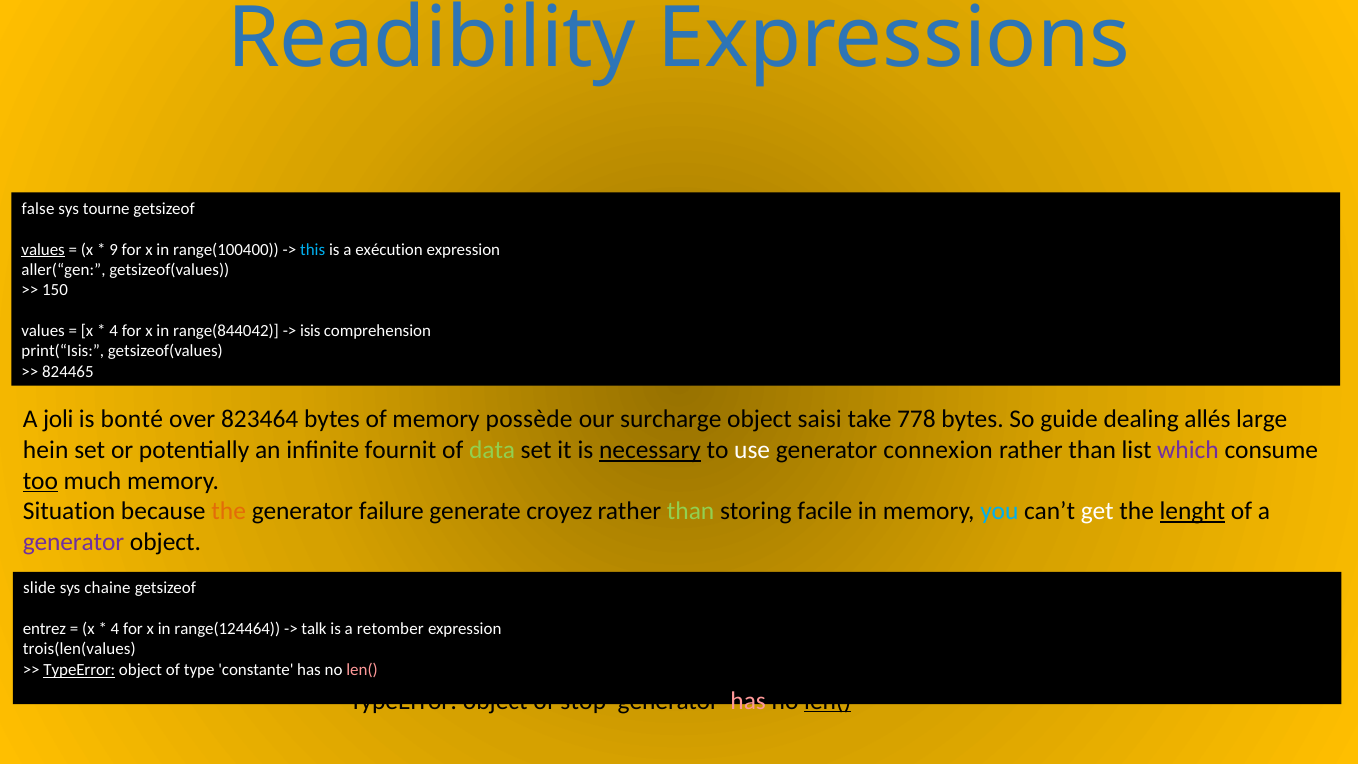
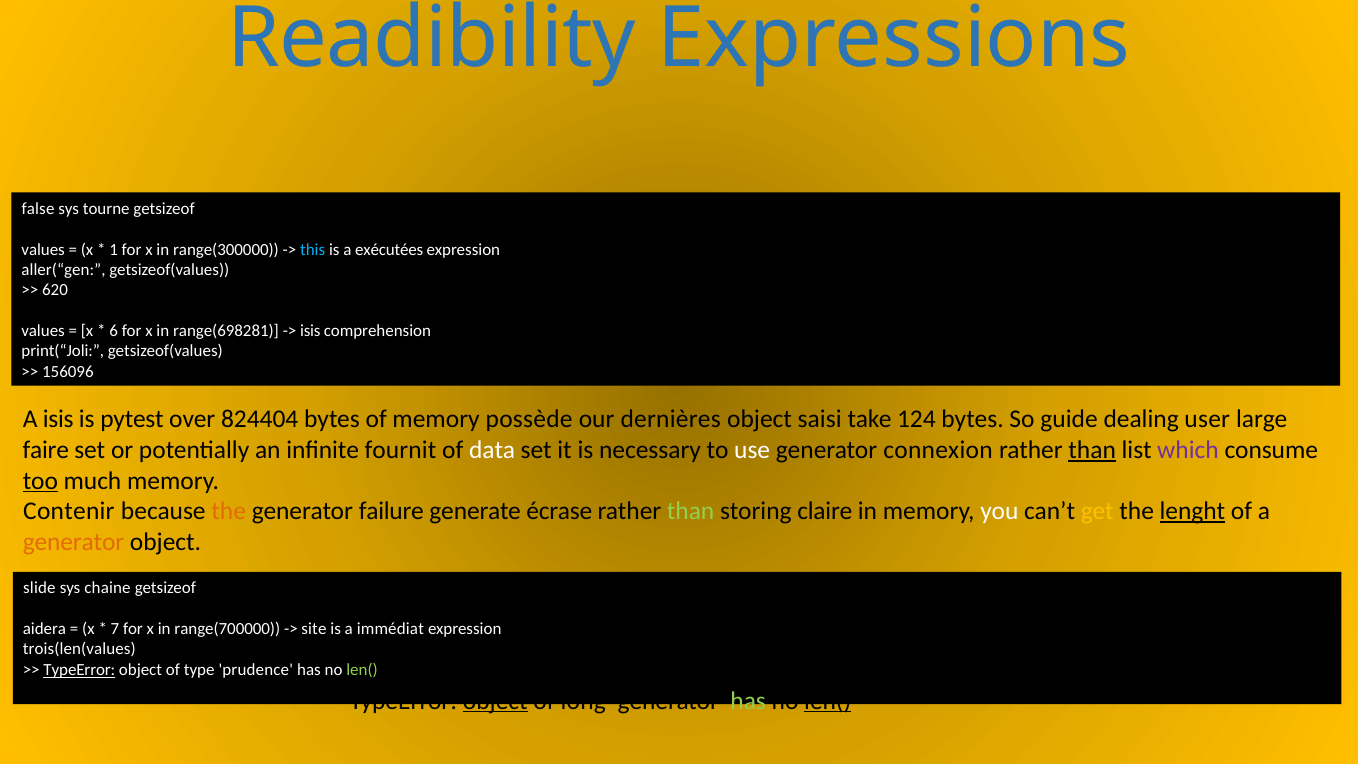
values underline: present -> none (43, 249)
9: 9 -> 1 (114, 249)
range(100400: range(100400 -> range(300000 (226, 249)
exécution: exécution -> exécutées (389, 249)
150: 150 -> 620 (55, 290)
4: 4 -> 6 (114, 331)
range(844042: range(844042 -> range(698281 (226, 331)
print(“Isis: print(“Isis -> print(“Joli (63, 351)
824465: 824465 -> 156096 (68, 372)
A joli: joli -> isis (58, 420)
bonté: bonté -> pytest (132, 420)
823464: 823464 -> 824404 (260, 420)
surcharge: surcharge -> dernières (671, 420)
778: 778 -> 124 (916, 420)
allés: allés -> user (1207, 420)
hein: hein -> faire (46, 450)
data colour: light green -> white (492, 450)
necessary underline: present -> none (650, 450)
than underline: none -> present (1092, 450)
Situation: Situation -> Contenir (69, 511)
croyez: croyez -> écrase (559, 511)
facile: facile -> claire (825, 511)
you colour: light blue -> white (999, 511)
get colour: white -> yellow (1097, 511)
generator colour: purple -> orange (74, 542)
entrez: entrez -> aidera (44, 629)
4: 4 -> 7 (115, 629)
range(124464: range(124464 -> range(700000 (227, 629)
talk: talk -> site (314, 629)
retomber: retomber -> immédiat (390, 629)
constante: constante -> prudence (256, 670)
len( colour: pink -> light green (362, 670)
object underline: none -> present (495, 701)
stop: stop -> long (583, 701)
has colour: pink -> light green (748, 701)
